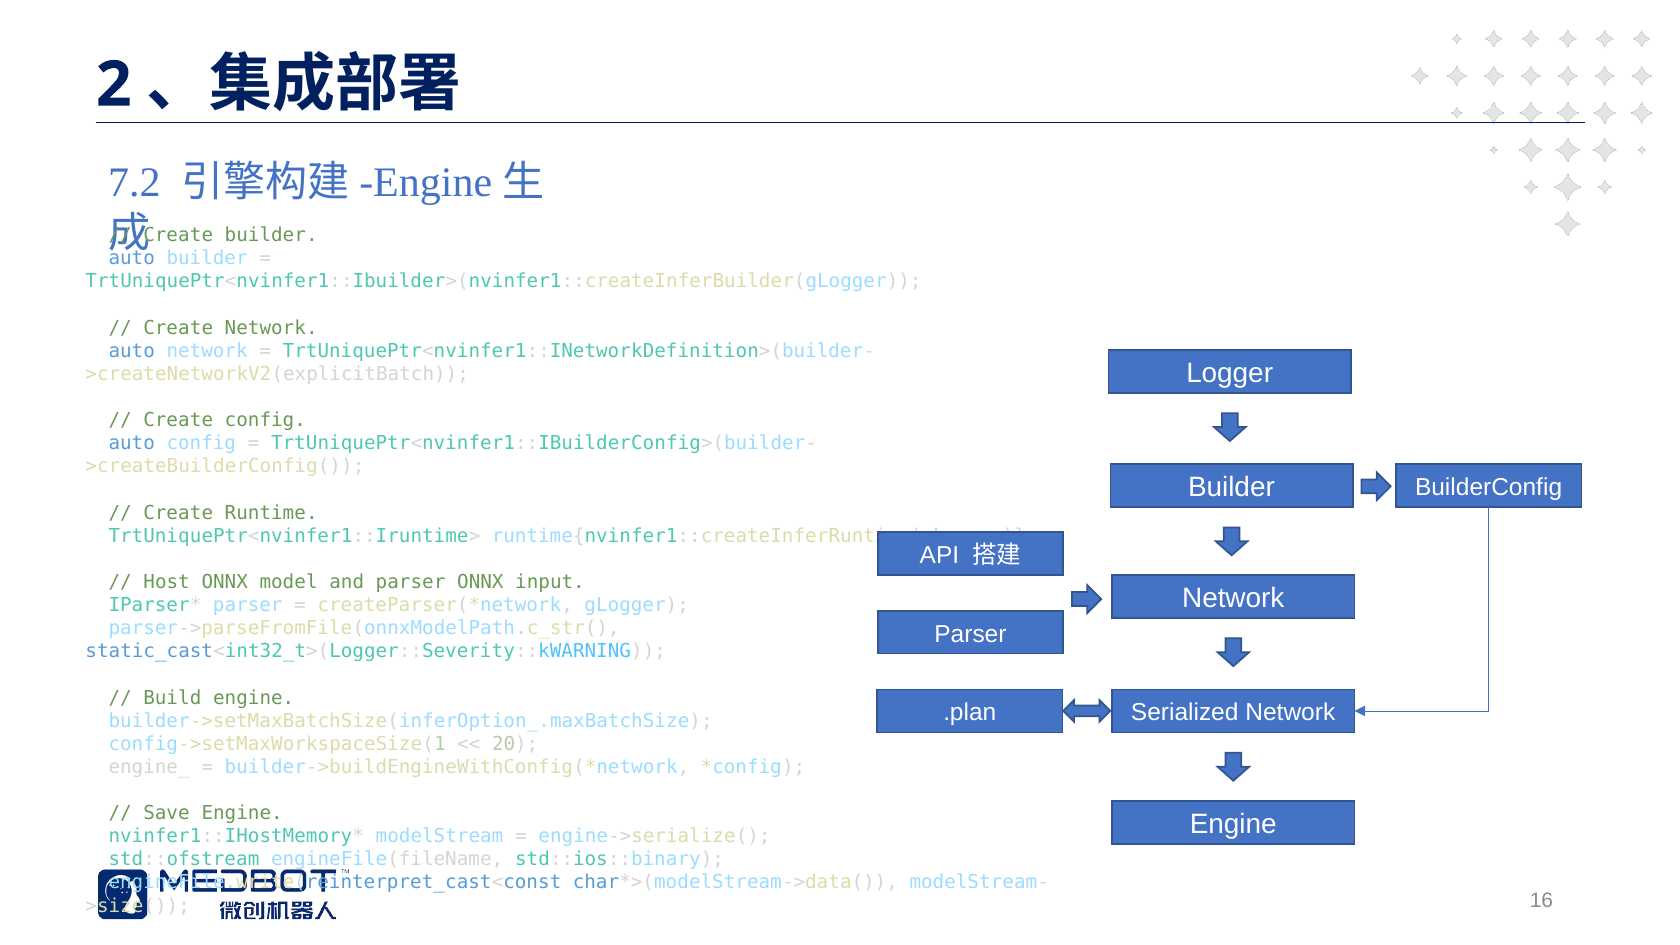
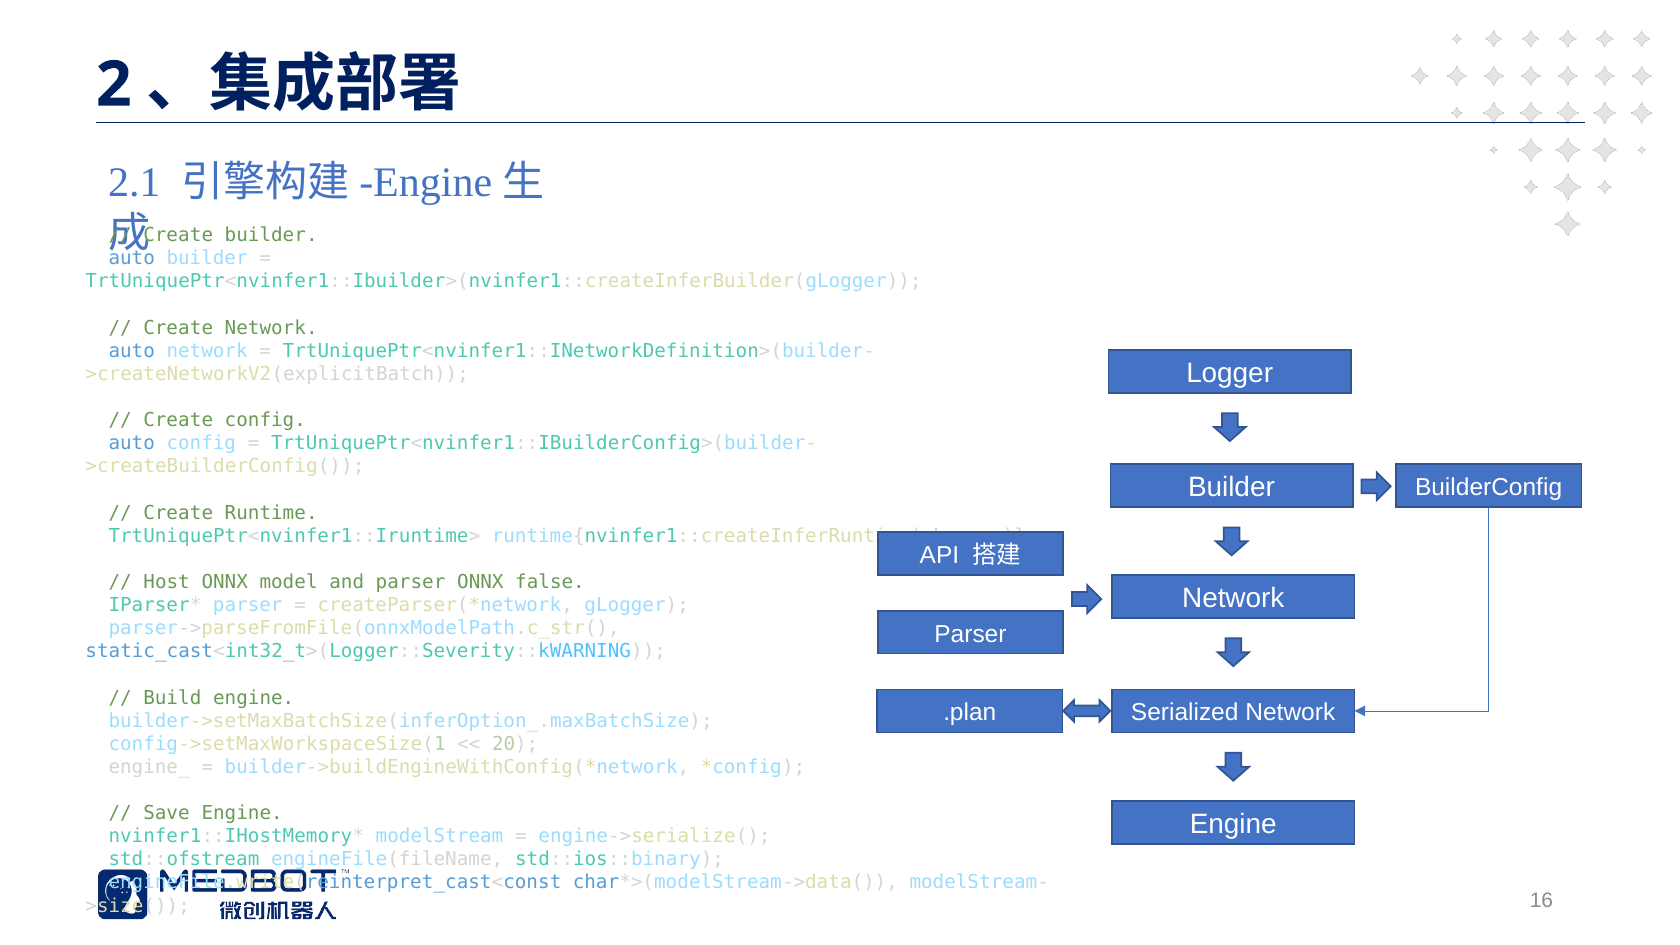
7.2: 7.2 -> 2.1 (134, 183)
input: input -> false (550, 582)
